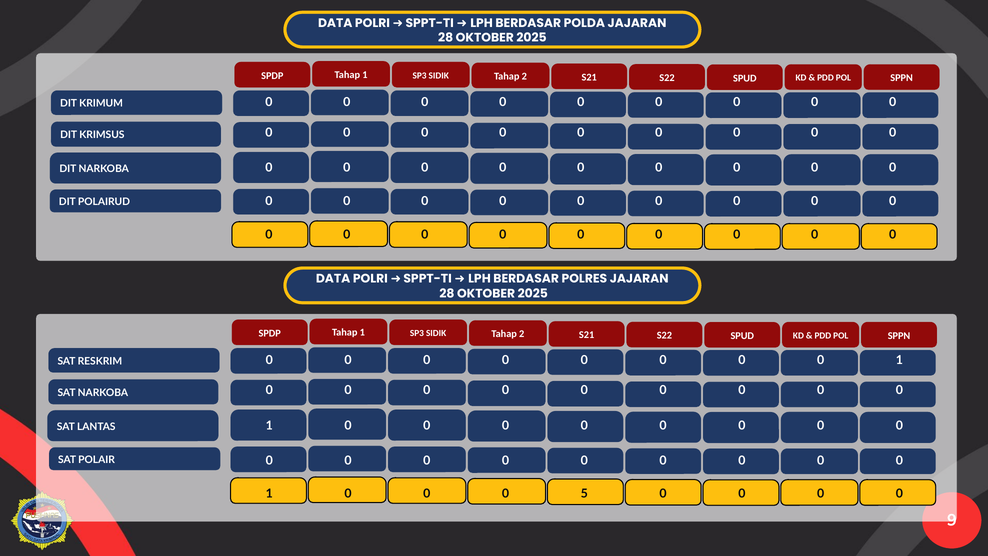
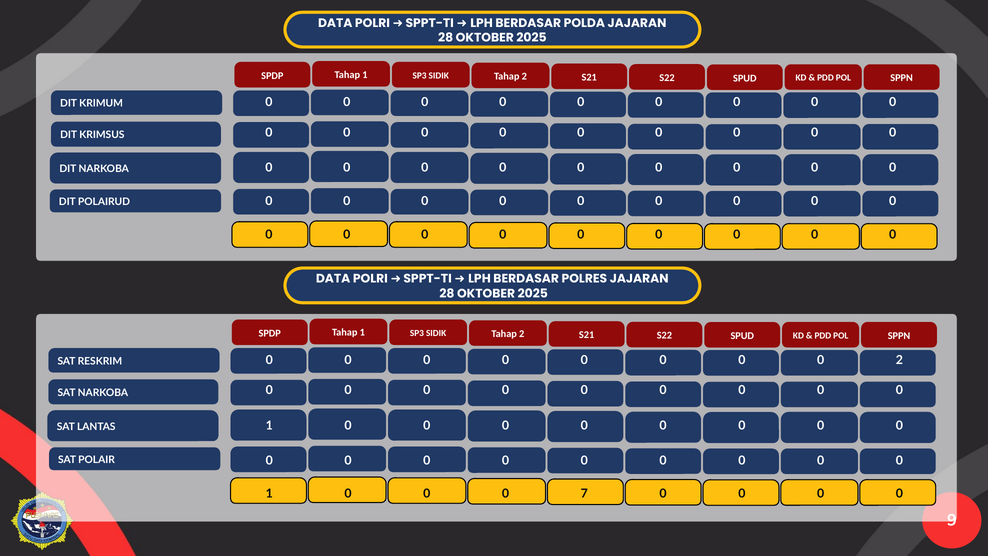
1: 1 -> 2 (899, 360)
5: 5 -> 7 (584, 494)
